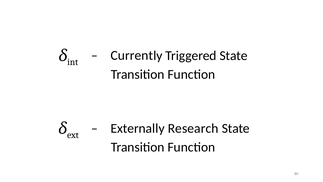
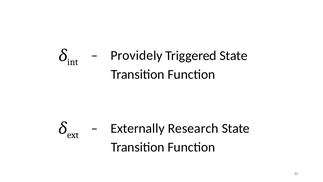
Current: Current -> Provide (132, 55)
